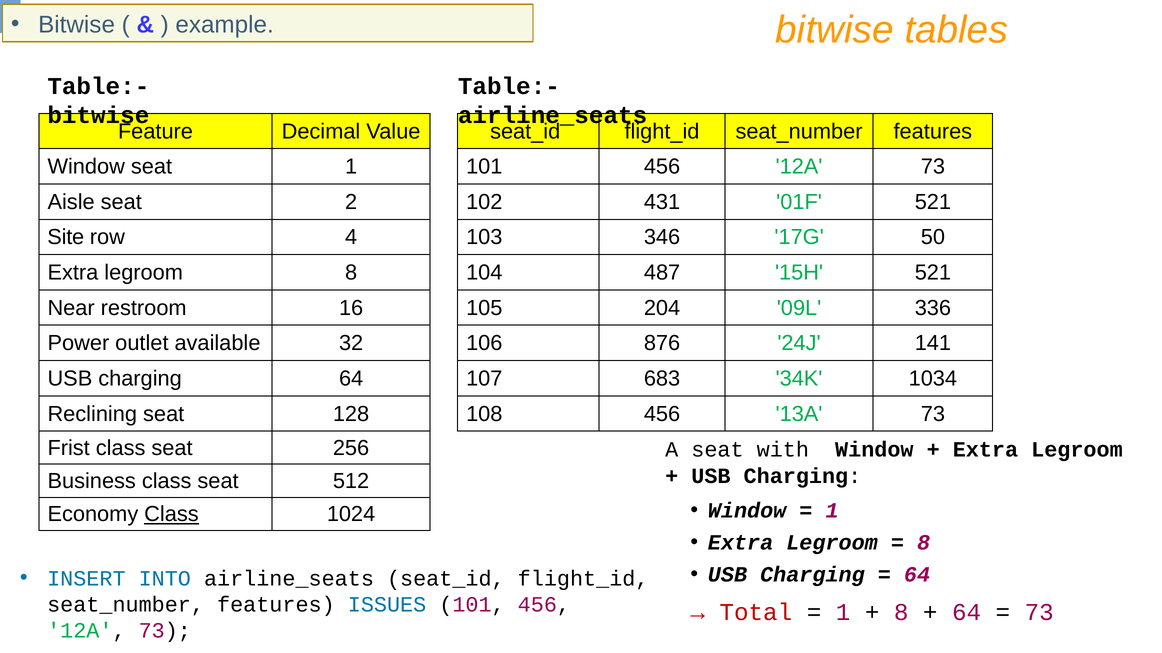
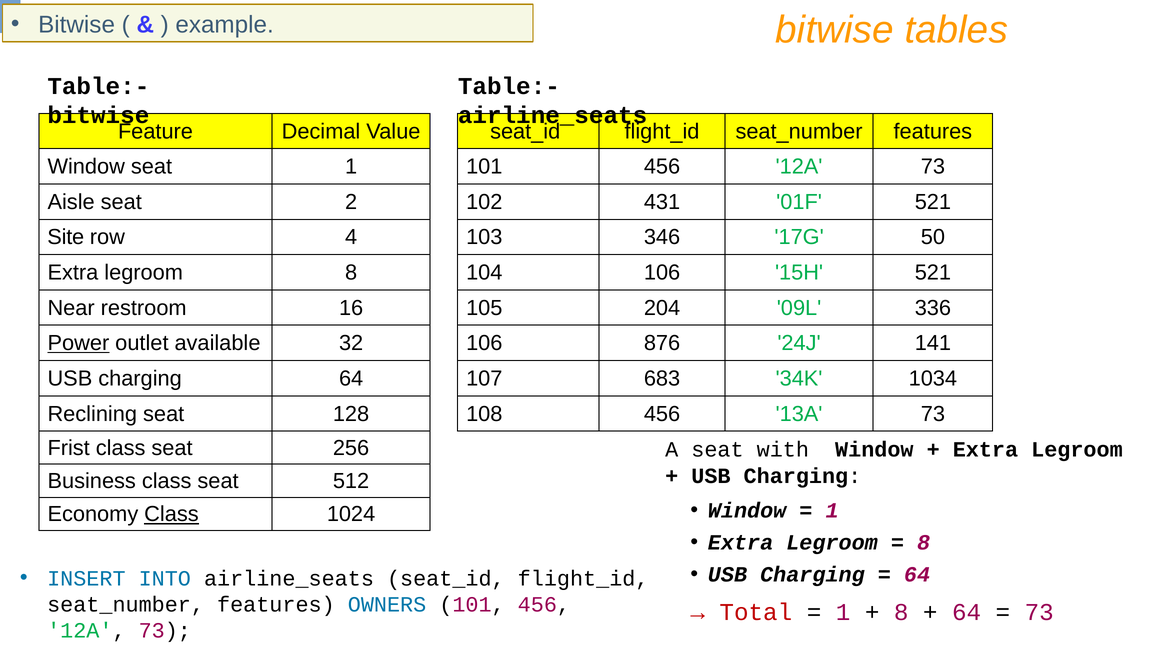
104 487: 487 -> 106 (662, 273)
Power underline: none -> present (78, 344)
ISSUES: ISSUES -> OWNERS (387, 605)
